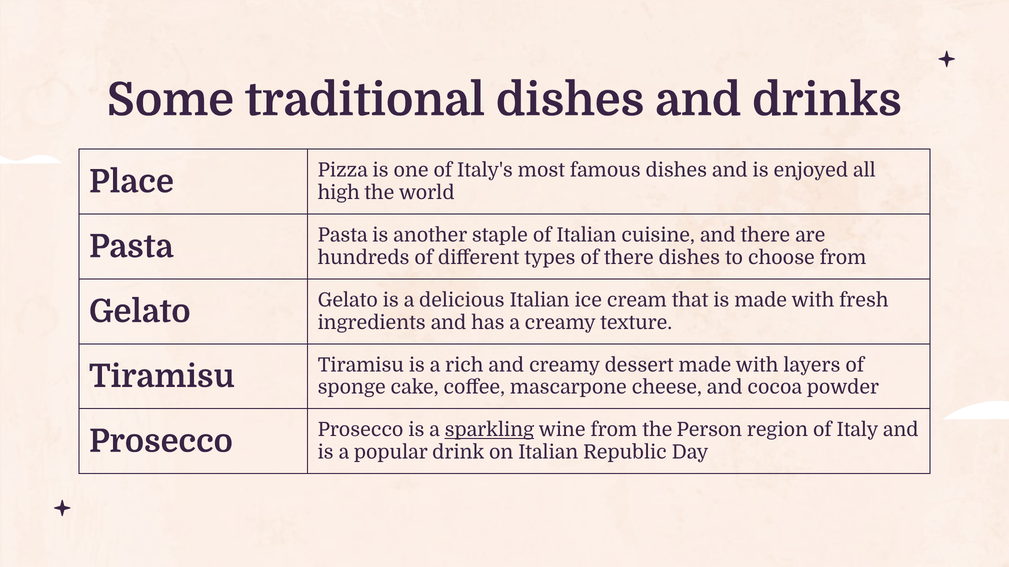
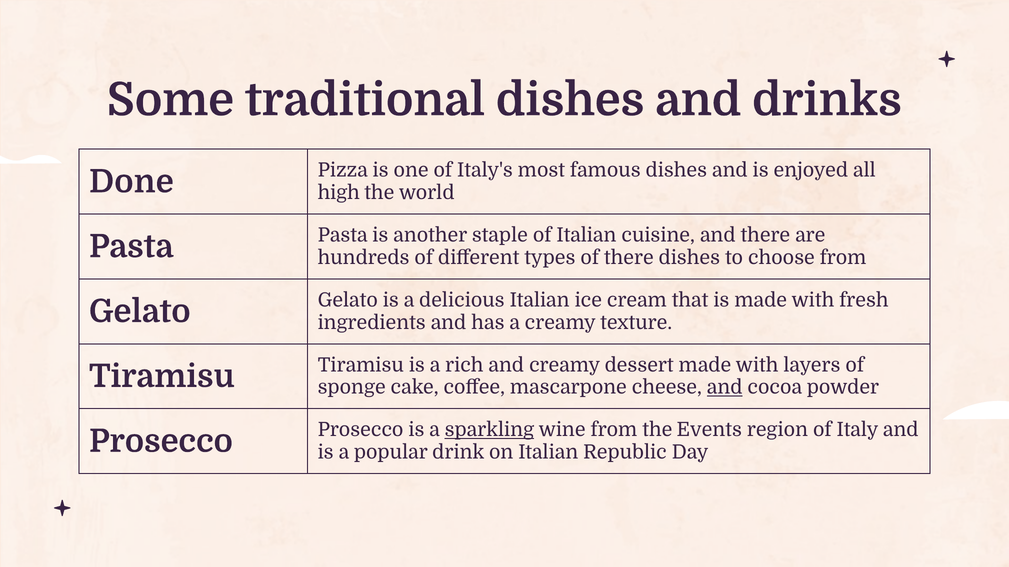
Place: Place -> Done (131, 182)
and underline: none -> present (725, 388)
Person: Person -> Events (709, 430)
